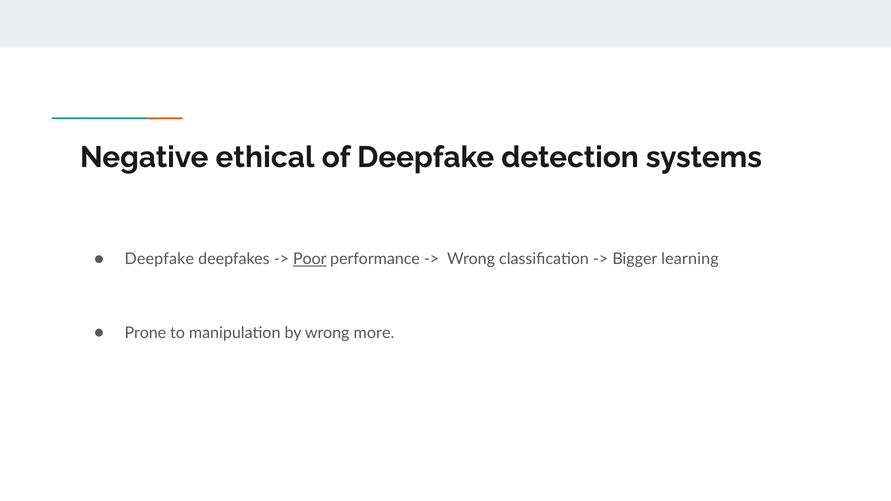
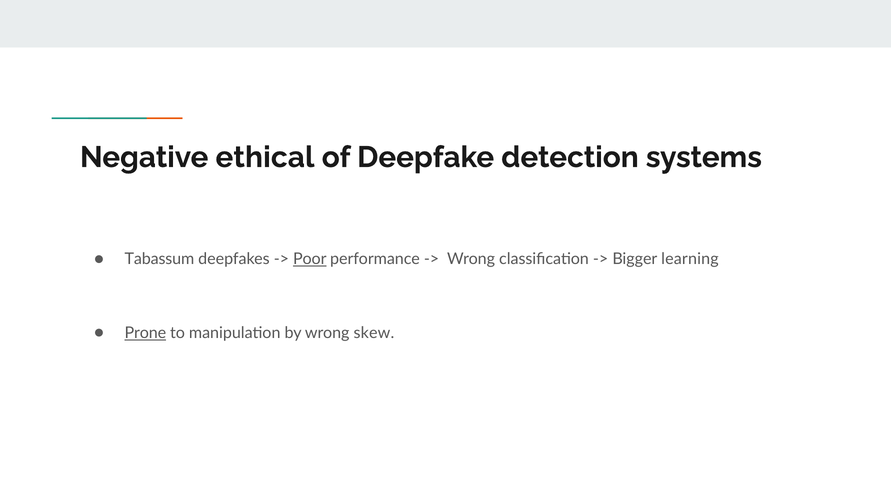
Deepfake: Deepfake -> Tabassum (159, 259)
Prone underline: none -> present (145, 333)
more: more -> skew (374, 333)
